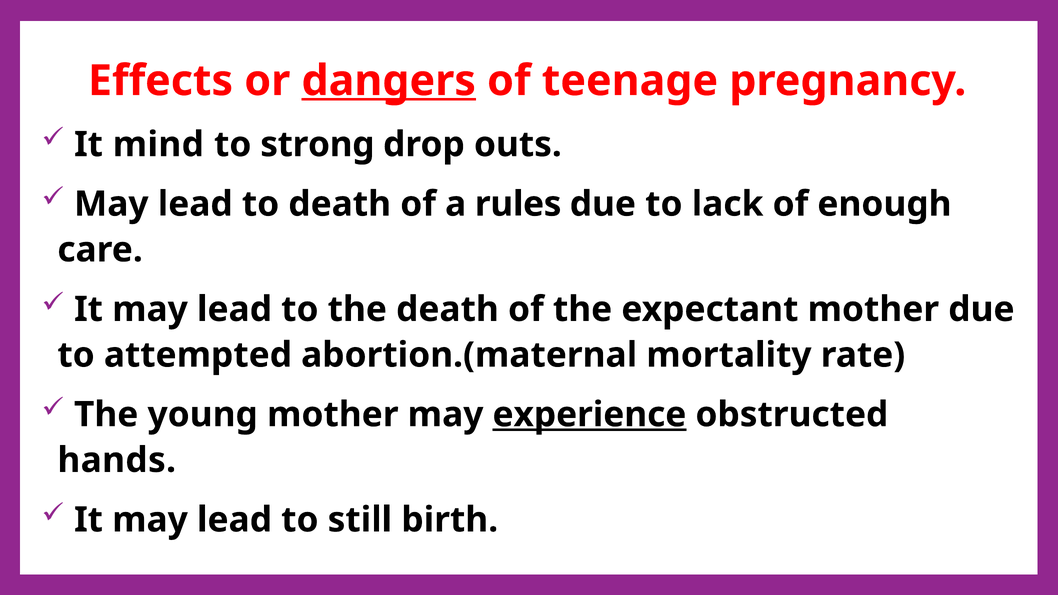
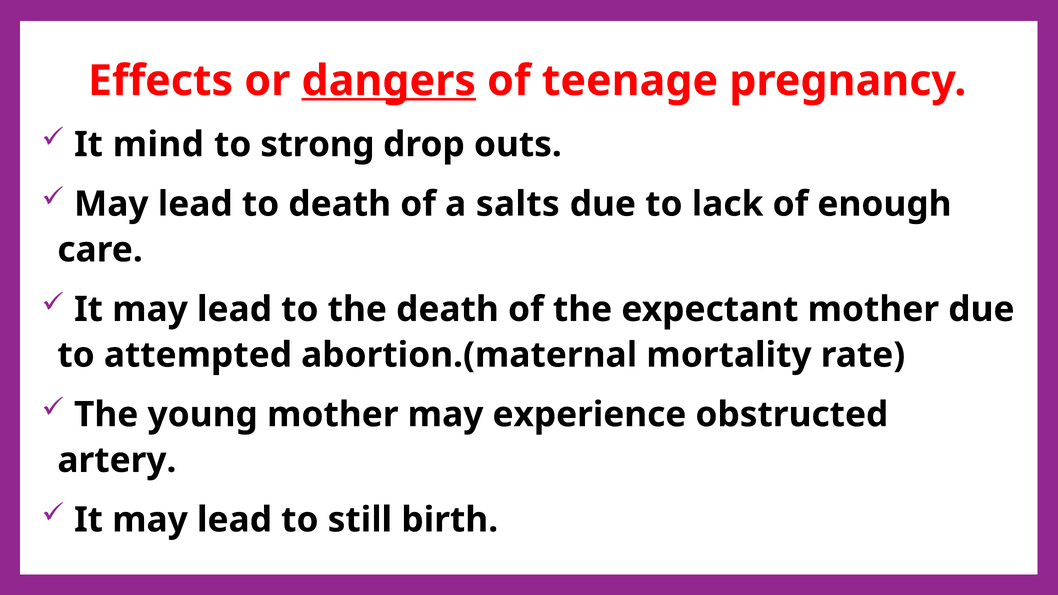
rules: rules -> salts (518, 204)
experience underline: present -> none (589, 415)
hands: hands -> artery (117, 460)
